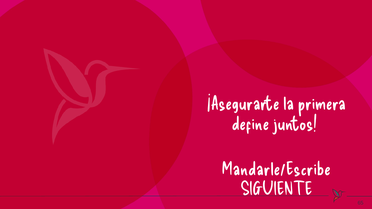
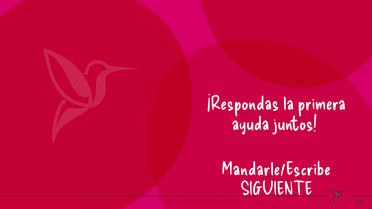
¡Asegurarte: ¡Asegurarte -> ¡Respondas (243, 104)
define: define -> ayuda (250, 124)
